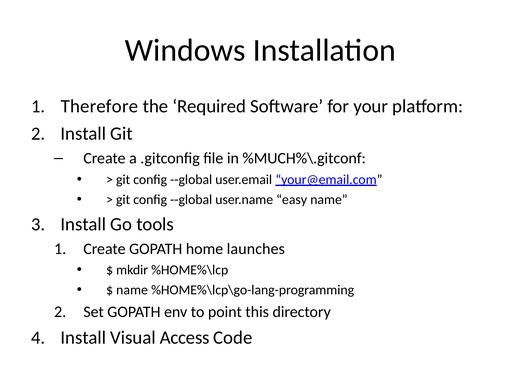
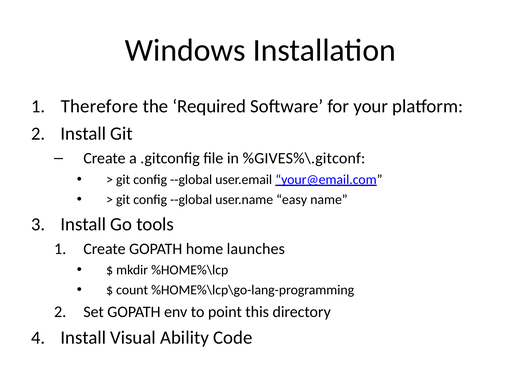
%MUCH%\.gitconf: %MUCH%\.gitconf -> %GIVES%\.gitconf (304, 158)
name: name -> count (132, 290)
Access: Access -> Ability (185, 337)
